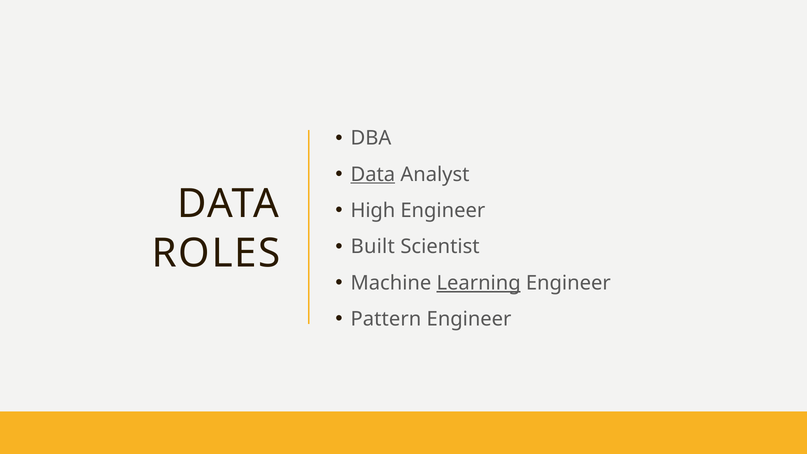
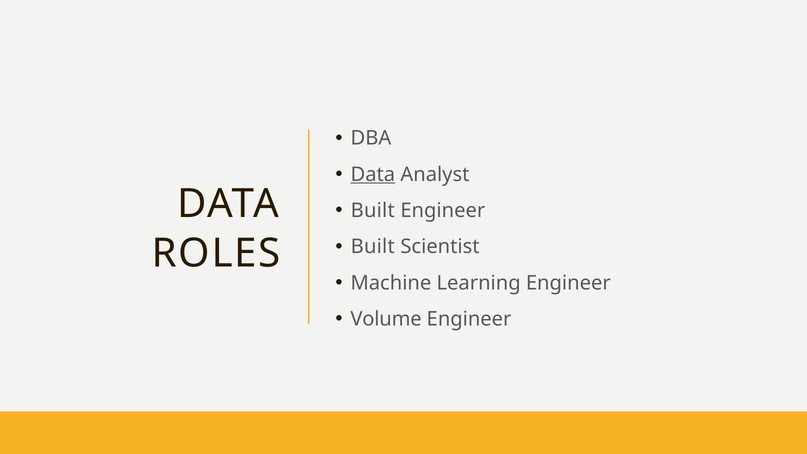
High: High -> Built (373, 211)
Learning underline: present -> none (479, 283)
Pattern: Pattern -> Volume (386, 319)
